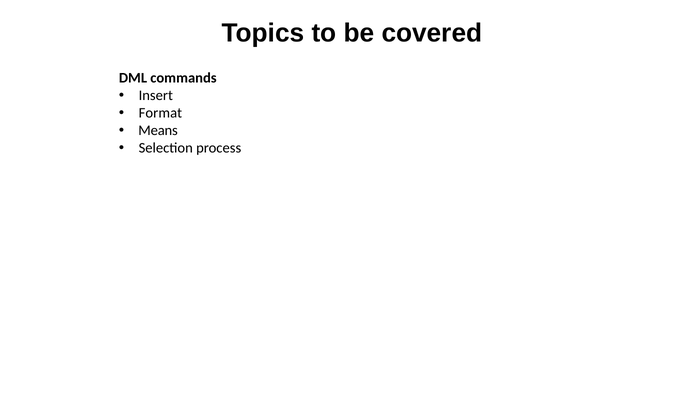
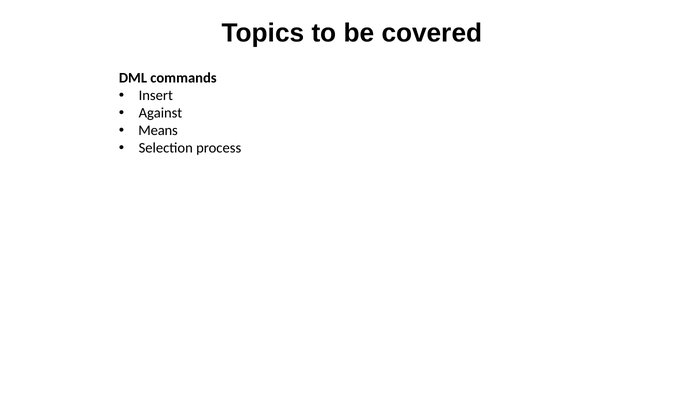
Format: Format -> Against (160, 113)
